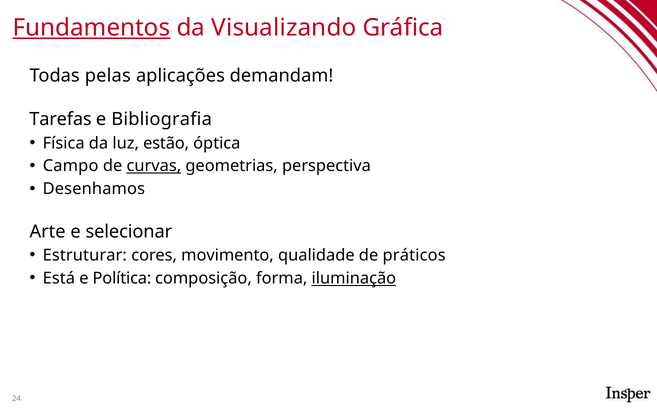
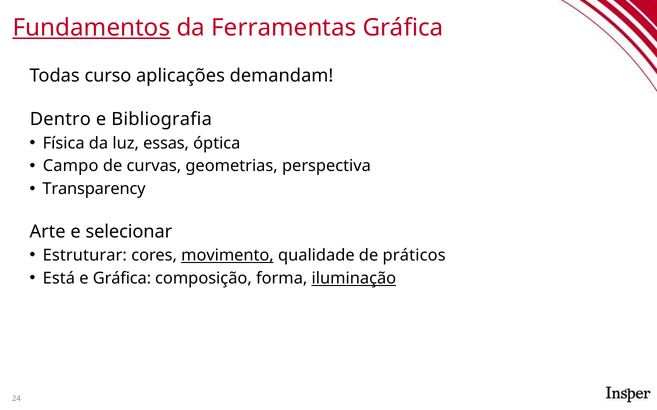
Visualizando: Visualizando -> Ferramentas (284, 28)
pelas: pelas -> curso (108, 76)
Tarefas: Tarefas -> Dentro (60, 119)
estão: estão -> essas (166, 143)
curvas underline: present -> none (154, 166)
Desenhamos: Desenhamos -> Transparency (94, 189)
movimento underline: none -> present (227, 256)
e Política: Política -> Gráfica (122, 279)
